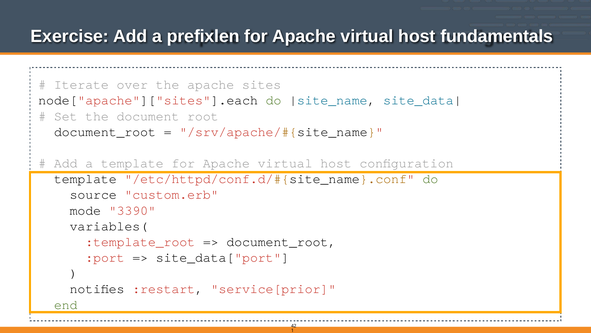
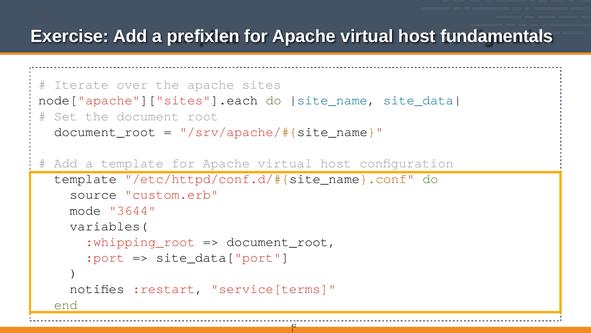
3390: 3390 -> 3644 (132, 210)
:template_root: :template_root -> :whipping_root (140, 241)
service[prior: service[prior -> service[terms (273, 288)
